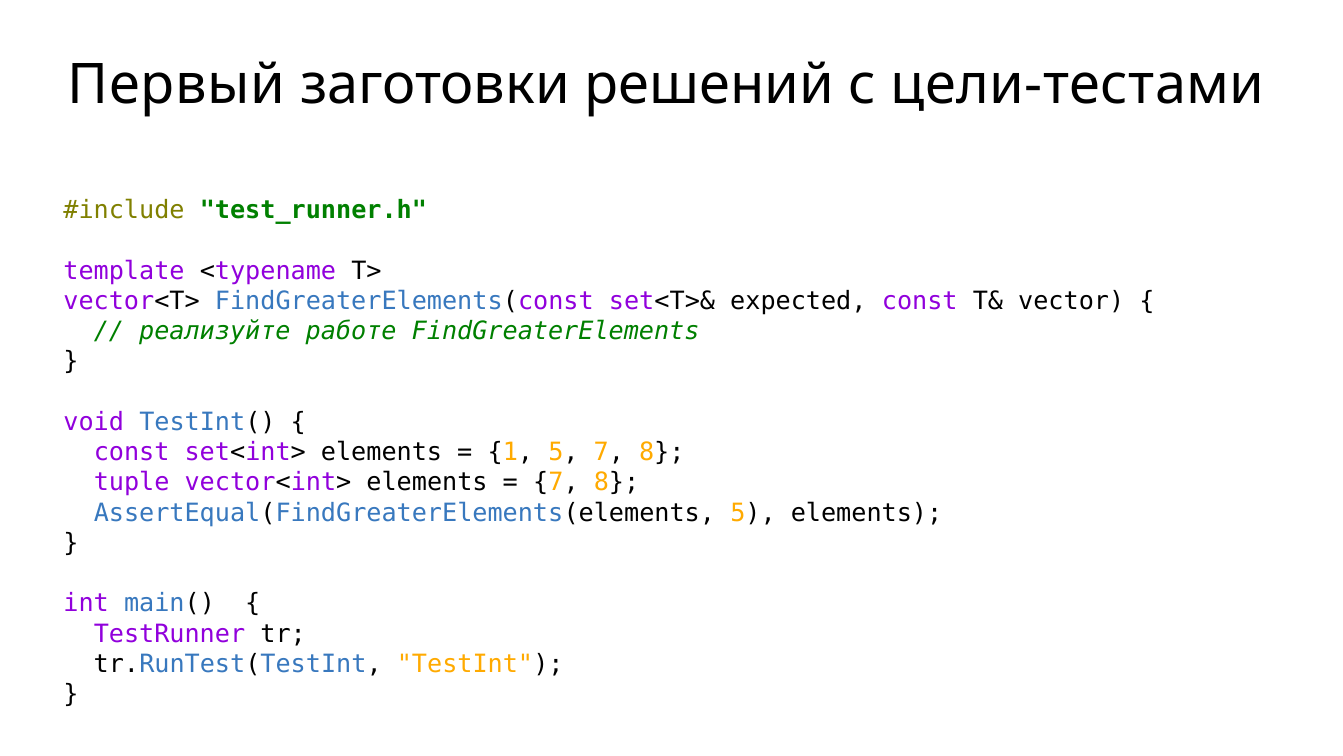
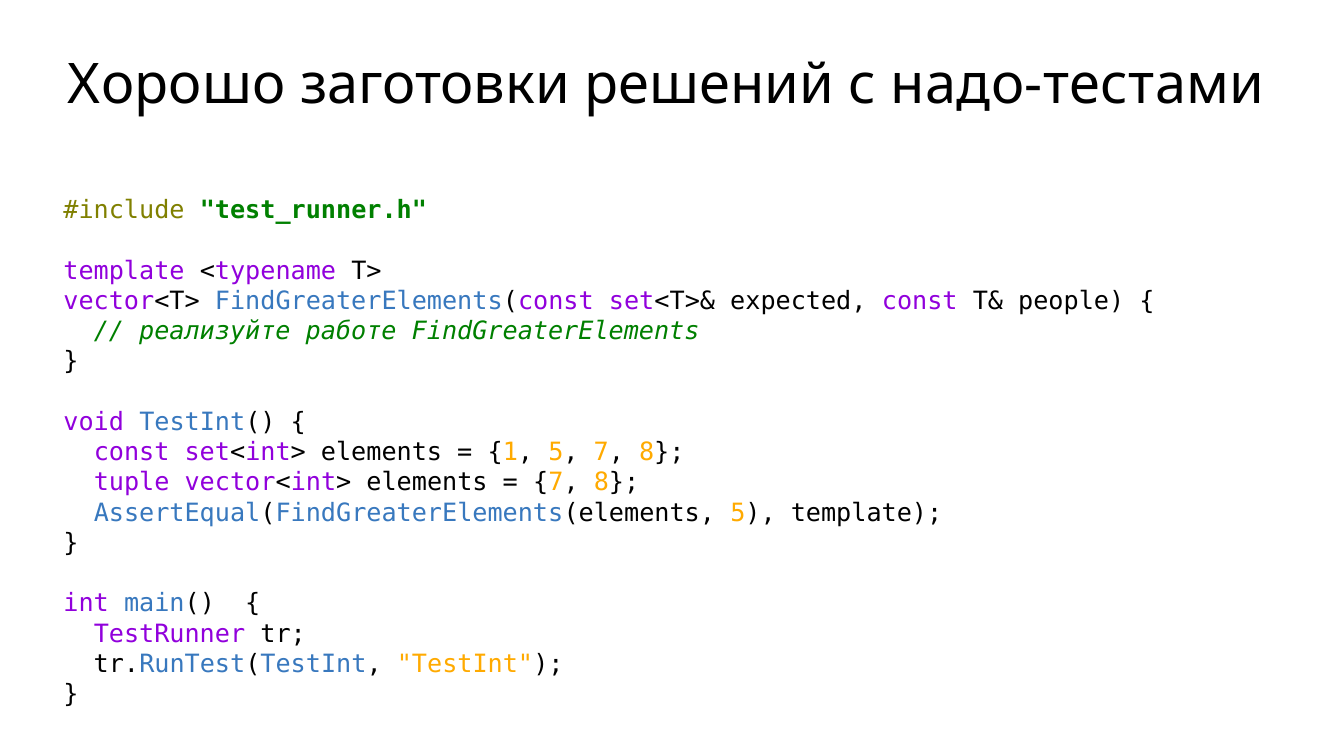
Первый: Первый -> Хорошо (177, 85)
цели-тестами: цели-тестами -> надо-тестами (1078, 85)
vector: vector -> people (1071, 301)
5 elements: elements -> template (867, 512)
